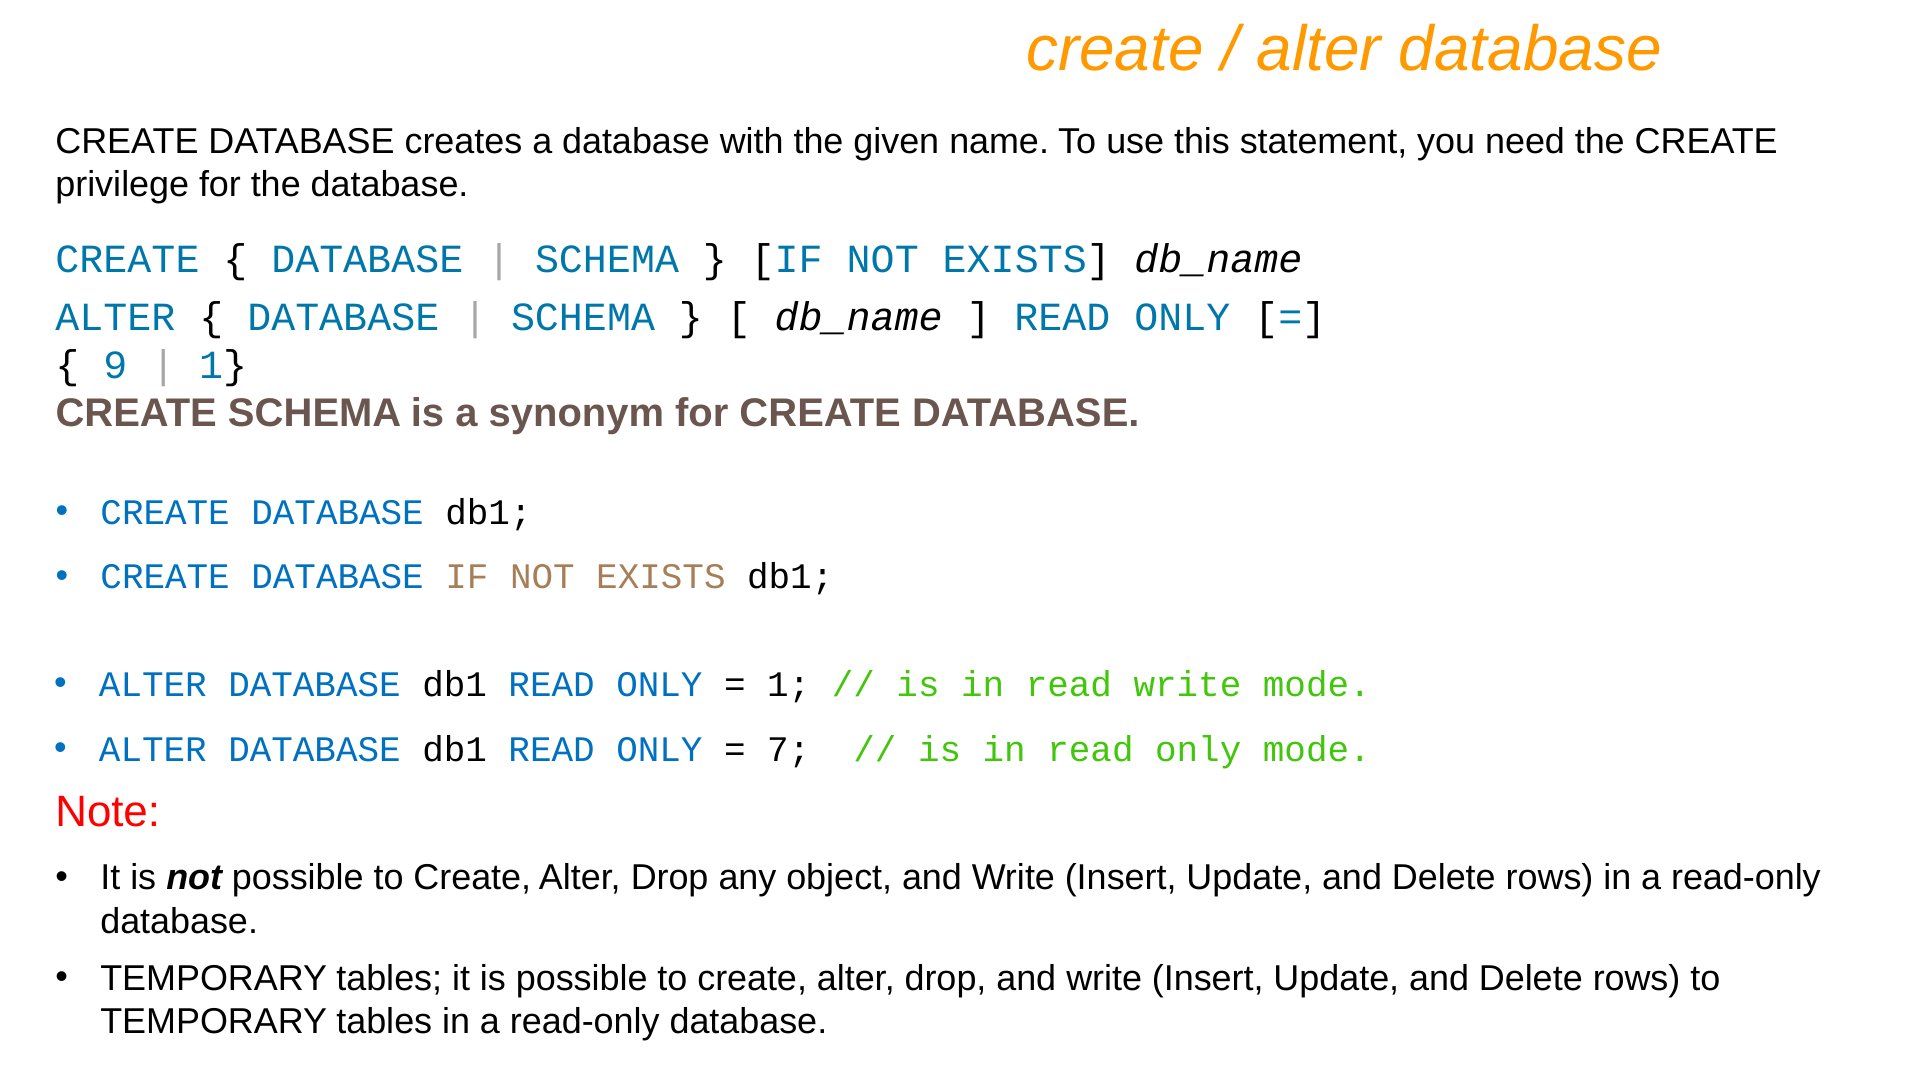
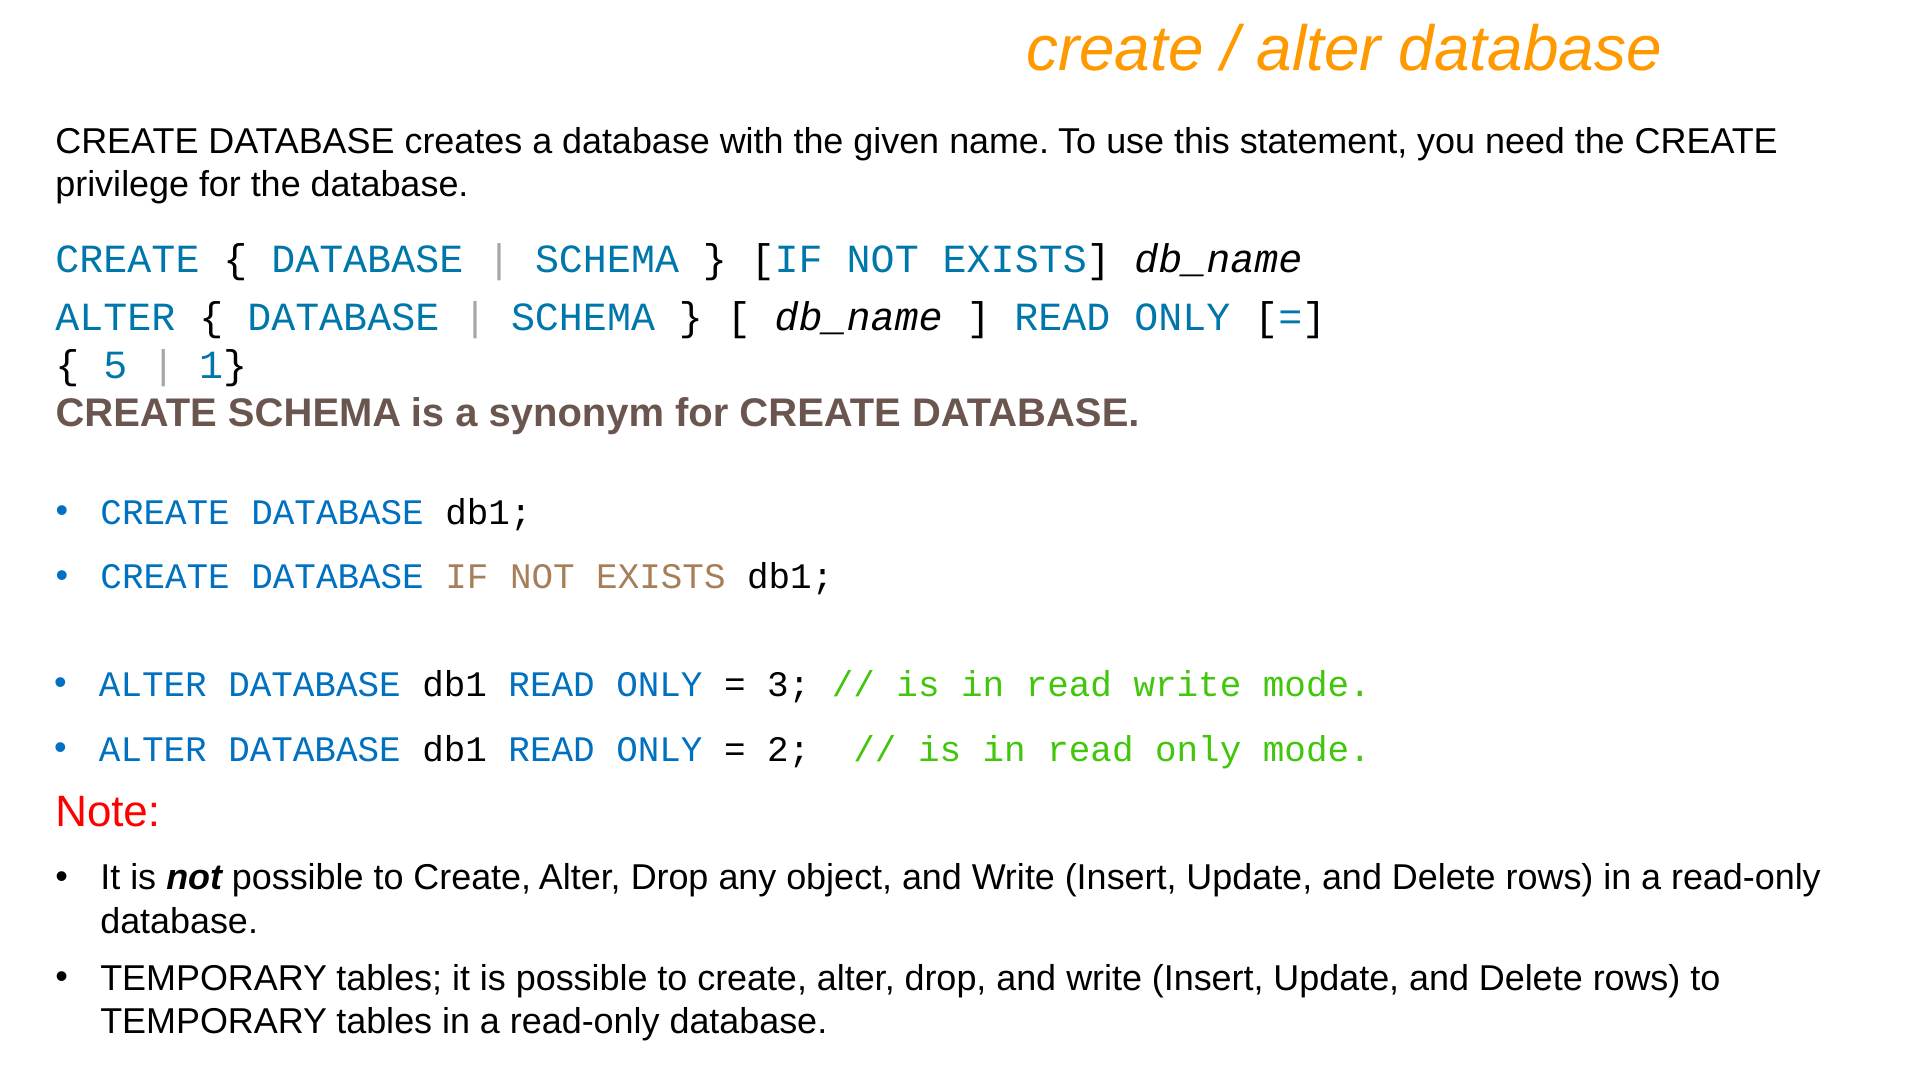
9: 9 -> 5 (115, 365)
1: 1 -> 3 (789, 685)
7: 7 -> 2 (789, 749)
